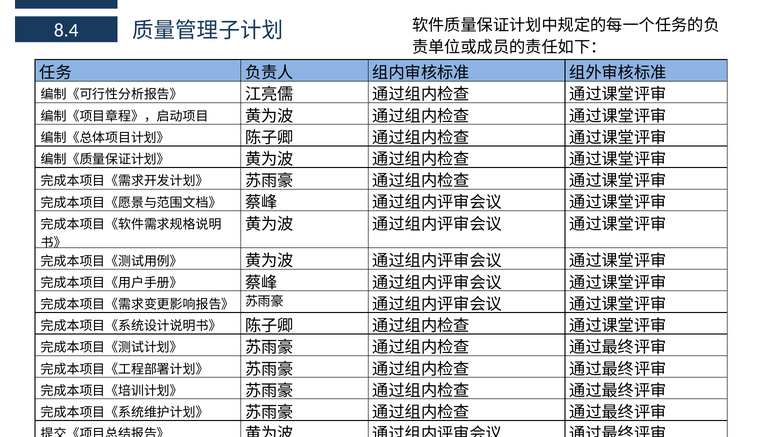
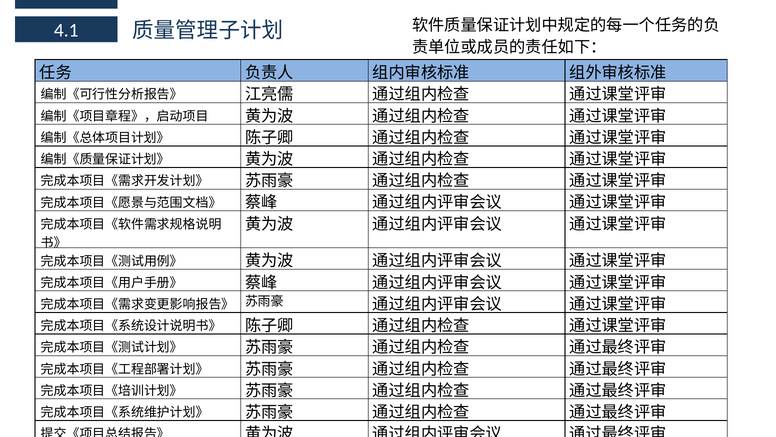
8.4: 8.4 -> 4.1 (66, 31)
